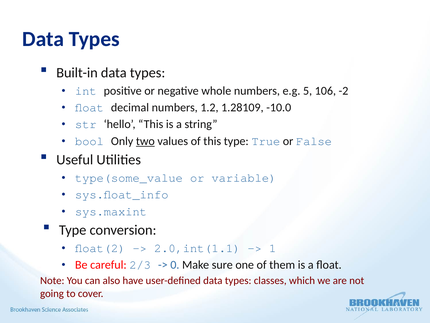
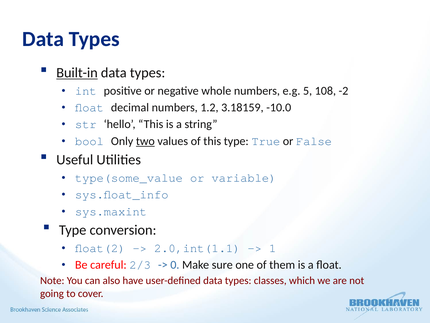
Built-in underline: none -> present (77, 73)
106: 106 -> 108 (325, 91)
1.28109: 1.28109 -> 3.18159 (242, 107)
